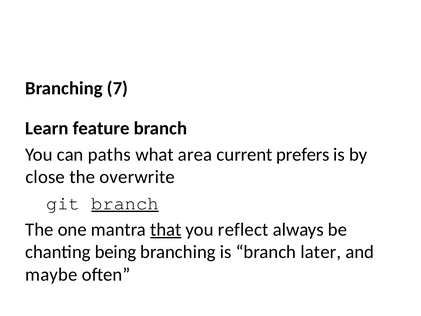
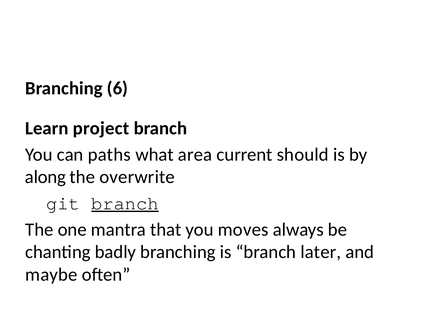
7: 7 -> 6 (117, 88)
feature: feature -> project (101, 128)
prefers: prefers -> should (303, 155)
close: close -> along (45, 177)
that underline: present -> none (166, 229)
reflect: reflect -> moves (243, 229)
being: being -> badly (115, 252)
